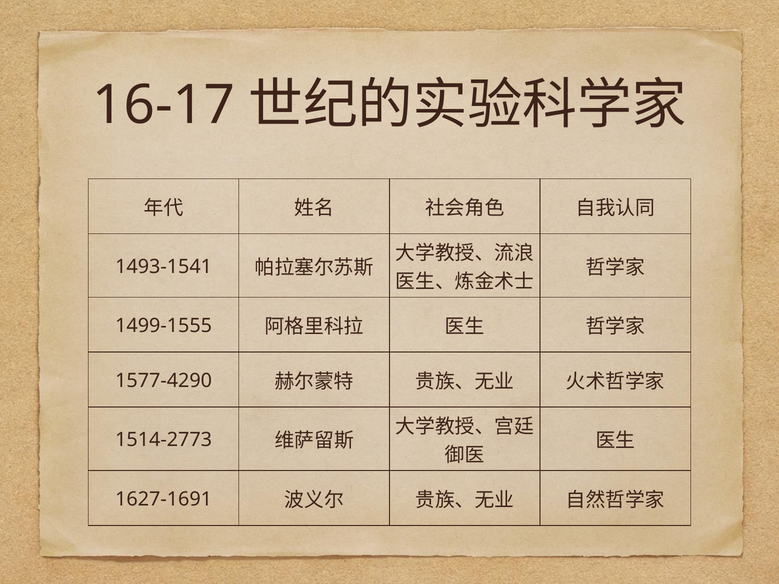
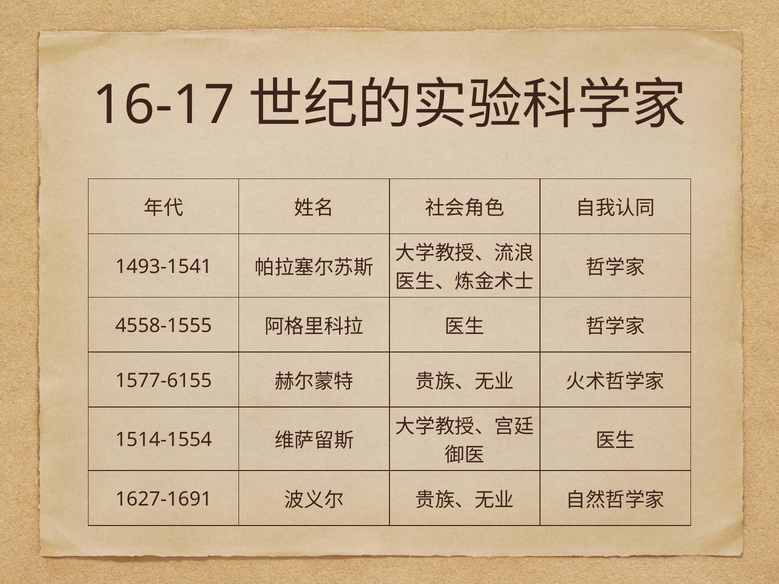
1499-1555: 1499-1555 -> 4558-1555 (164, 326)
1577-4290: 1577-4290 -> 1577-6155 (164, 381)
1514-2773: 1514-2773 -> 1514-1554 (164, 440)
